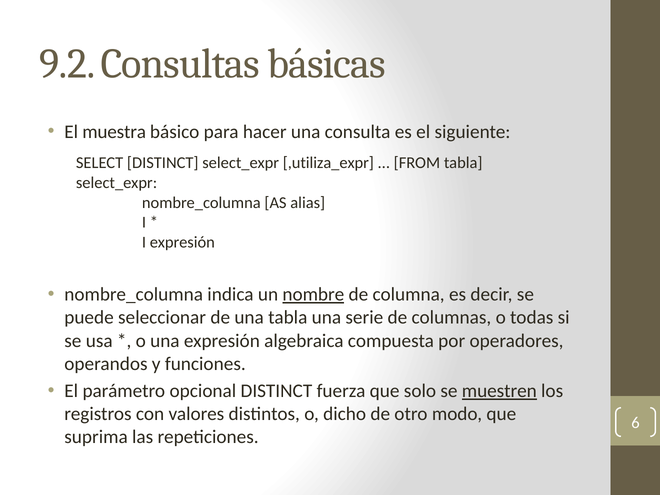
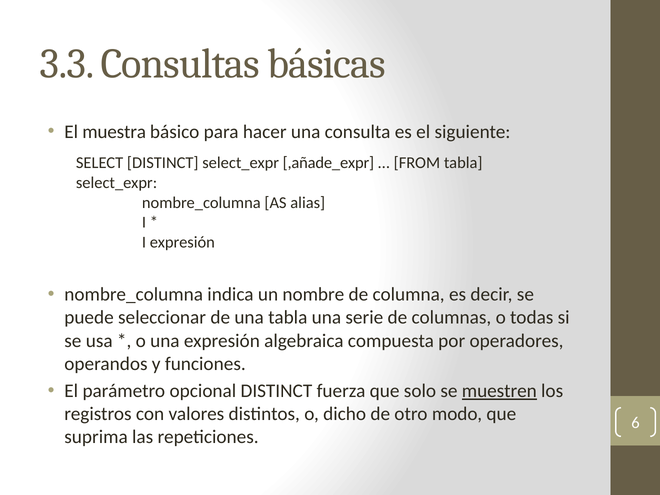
9.2: 9.2 -> 3.3 (67, 64)
,utiliza_expr: ,utiliza_expr -> ,añade_expr (328, 163)
nombre underline: present -> none (313, 294)
